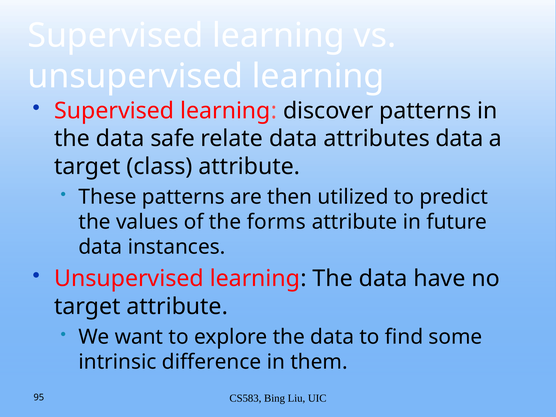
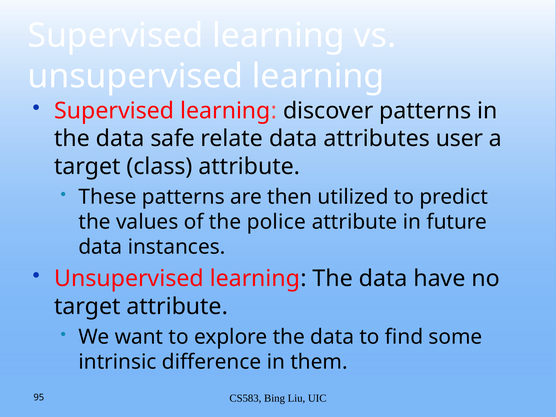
attributes data: data -> user (459, 139)
forms: forms -> police (276, 222)
